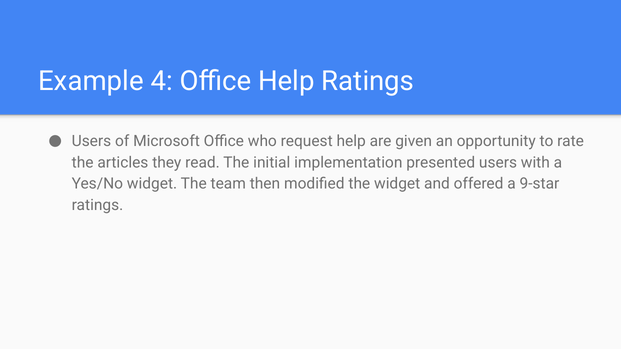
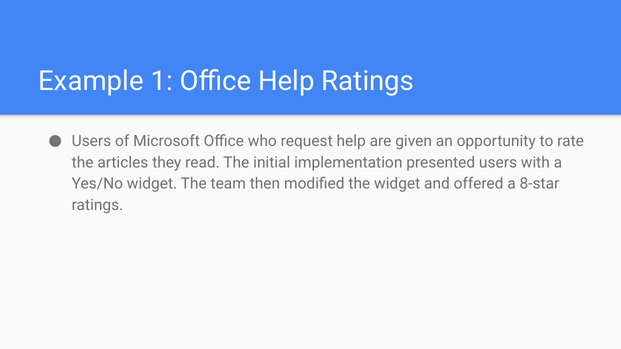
4: 4 -> 1 (162, 81)
9-star: 9-star -> 8-star (539, 184)
